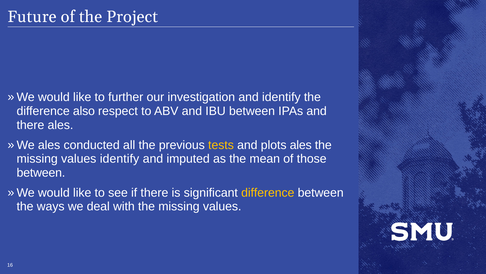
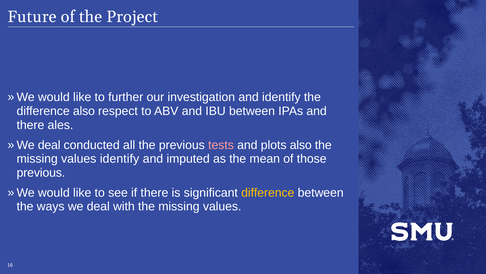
ales: ales -> deal (49, 145)
tests colour: yellow -> pink (221, 145)
plots ales: ales -> also (301, 145)
between: between -> previous (41, 172)
